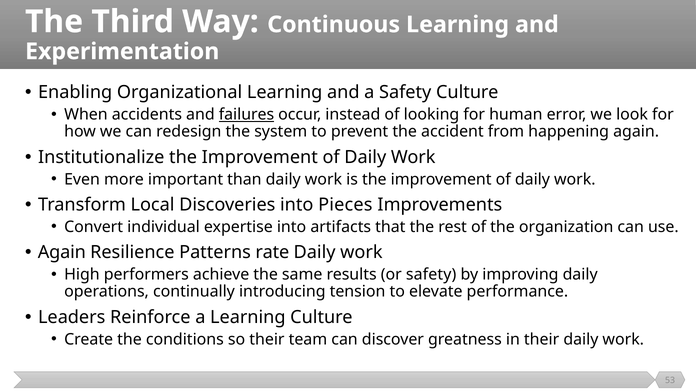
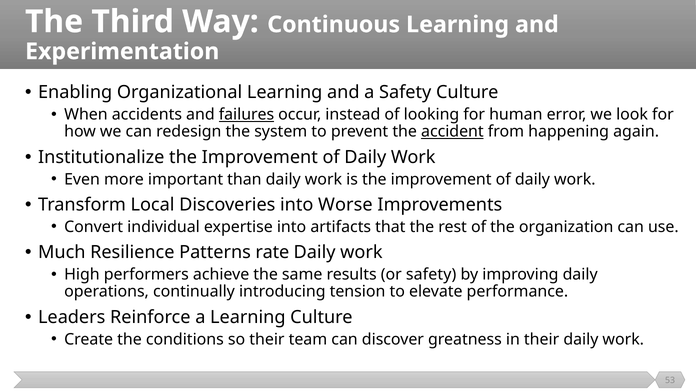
accident underline: none -> present (452, 132)
Pieces: Pieces -> Worse (345, 205)
Again: Again -> Much (62, 253)
